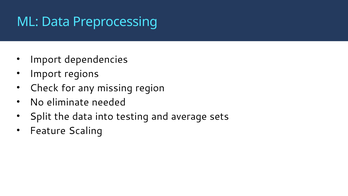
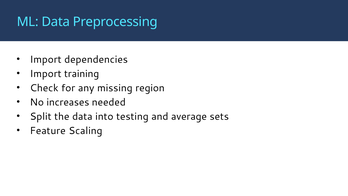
regions: regions -> training (82, 74)
eliminate: eliminate -> increases (68, 102)
